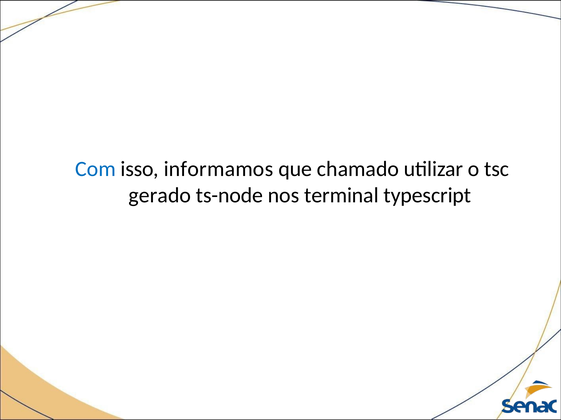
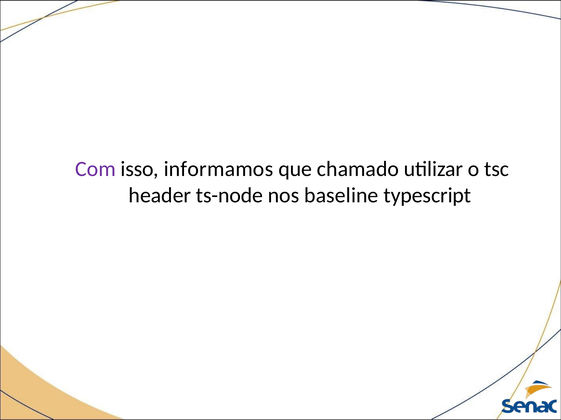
Com colour: blue -> purple (96, 169)
gerado: gerado -> header (160, 196)
terminal: terminal -> baseline (341, 196)
